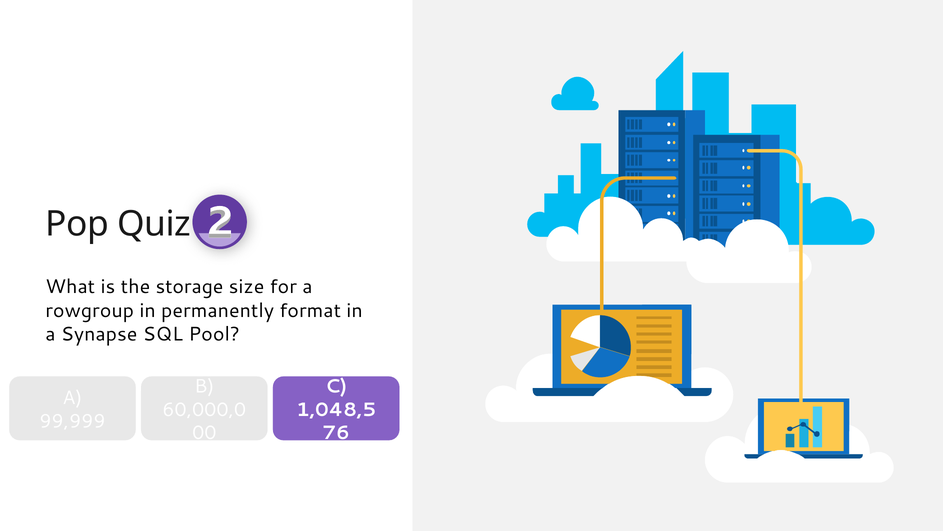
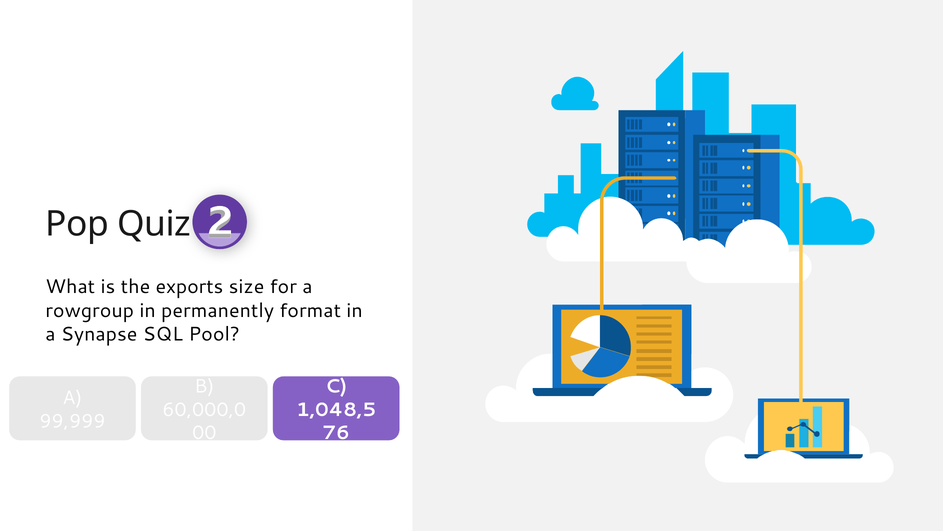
storage: storage -> exports (189, 287)
